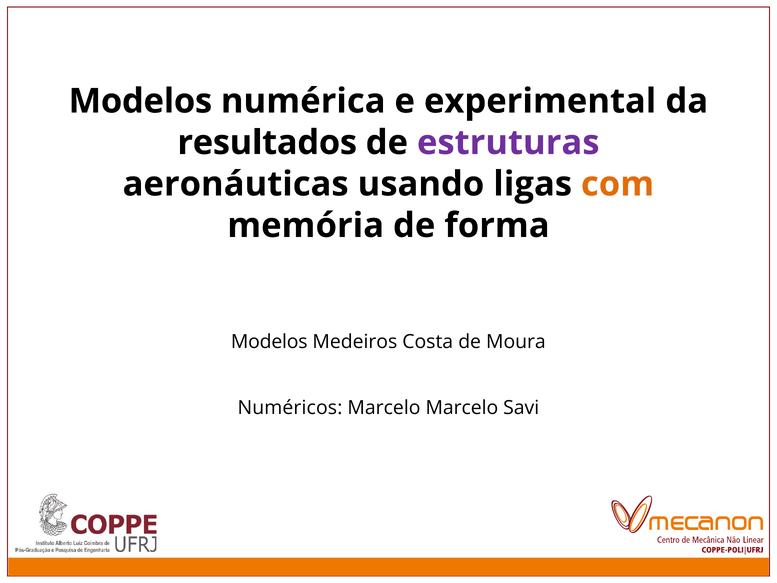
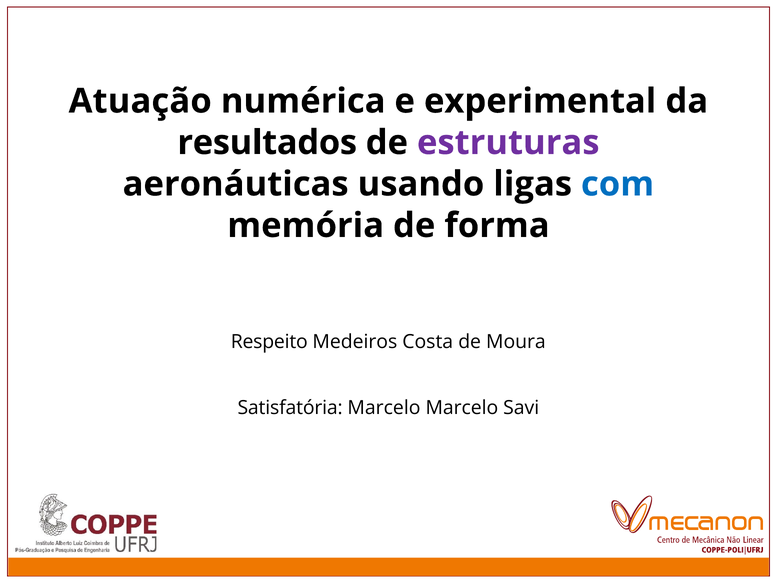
Modelos: Modelos -> Atuação (140, 101)
com colour: orange -> blue (618, 184)
Modelos: Modelos -> Respeito (269, 342)
Numéricos: Numéricos -> Satisfatória (290, 408)
